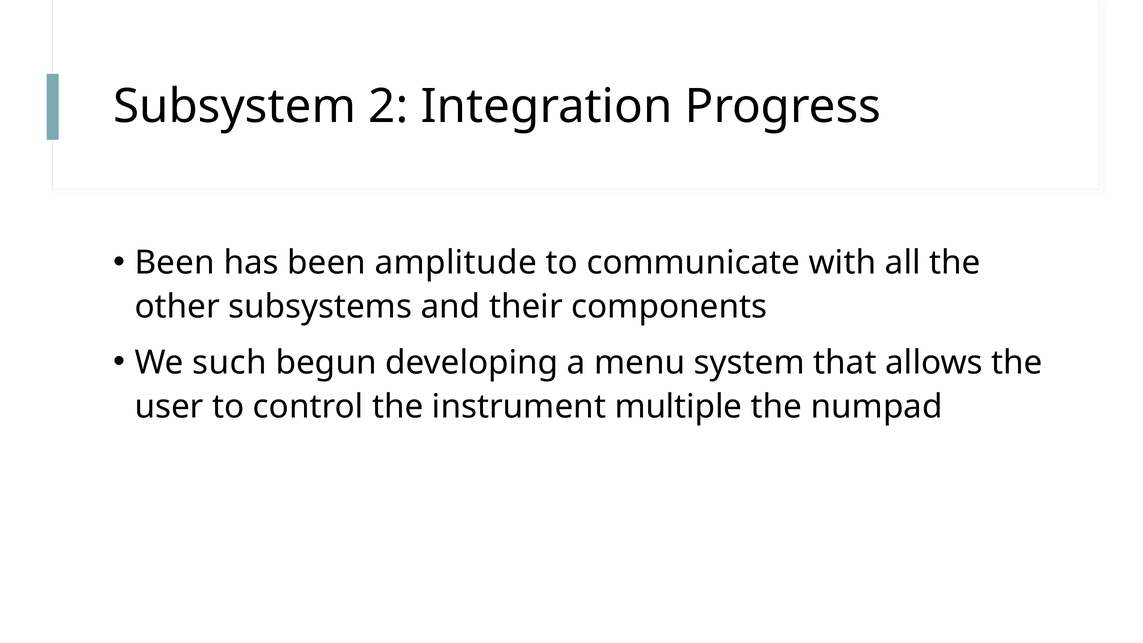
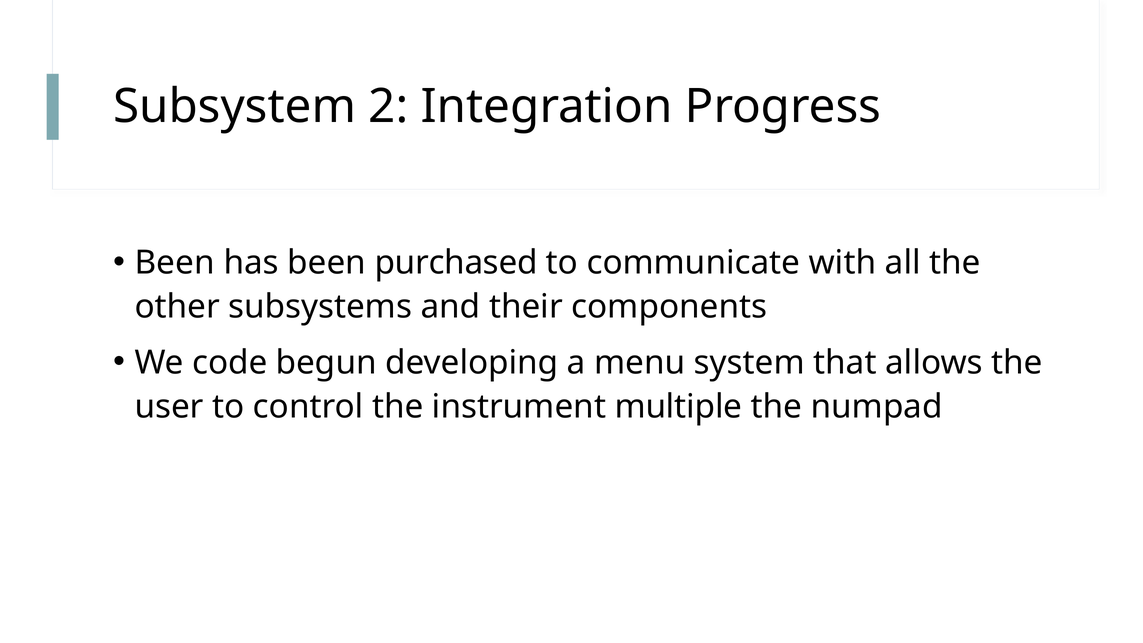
amplitude: amplitude -> purchased (456, 263)
such: such -> code (230, 363)
